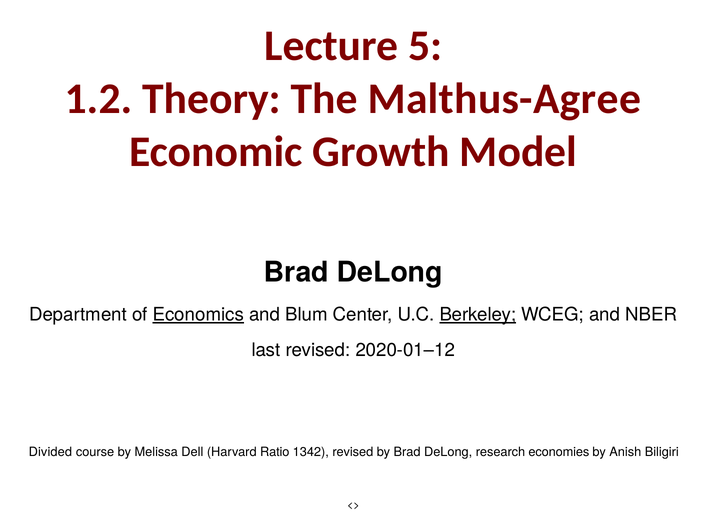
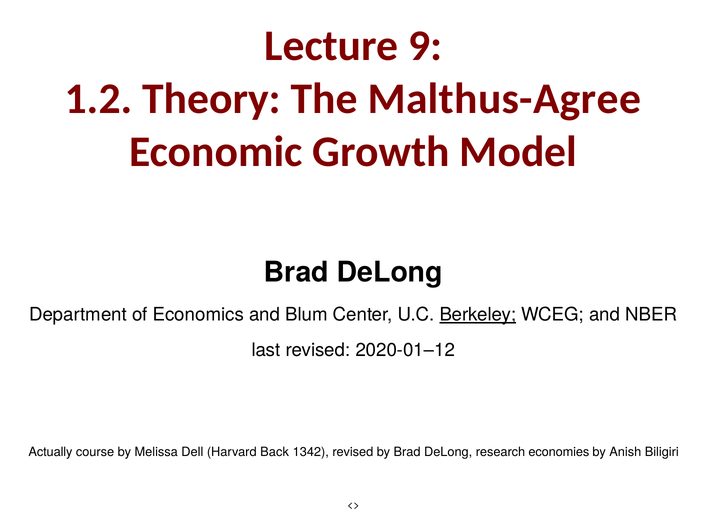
5: 5 -> 9 (425, 46)
Economics underline: present -> none (198, 315)
Divided: Divided -> Actually (50, 452)
Ratio: Ratio -> Back (275, 452)
